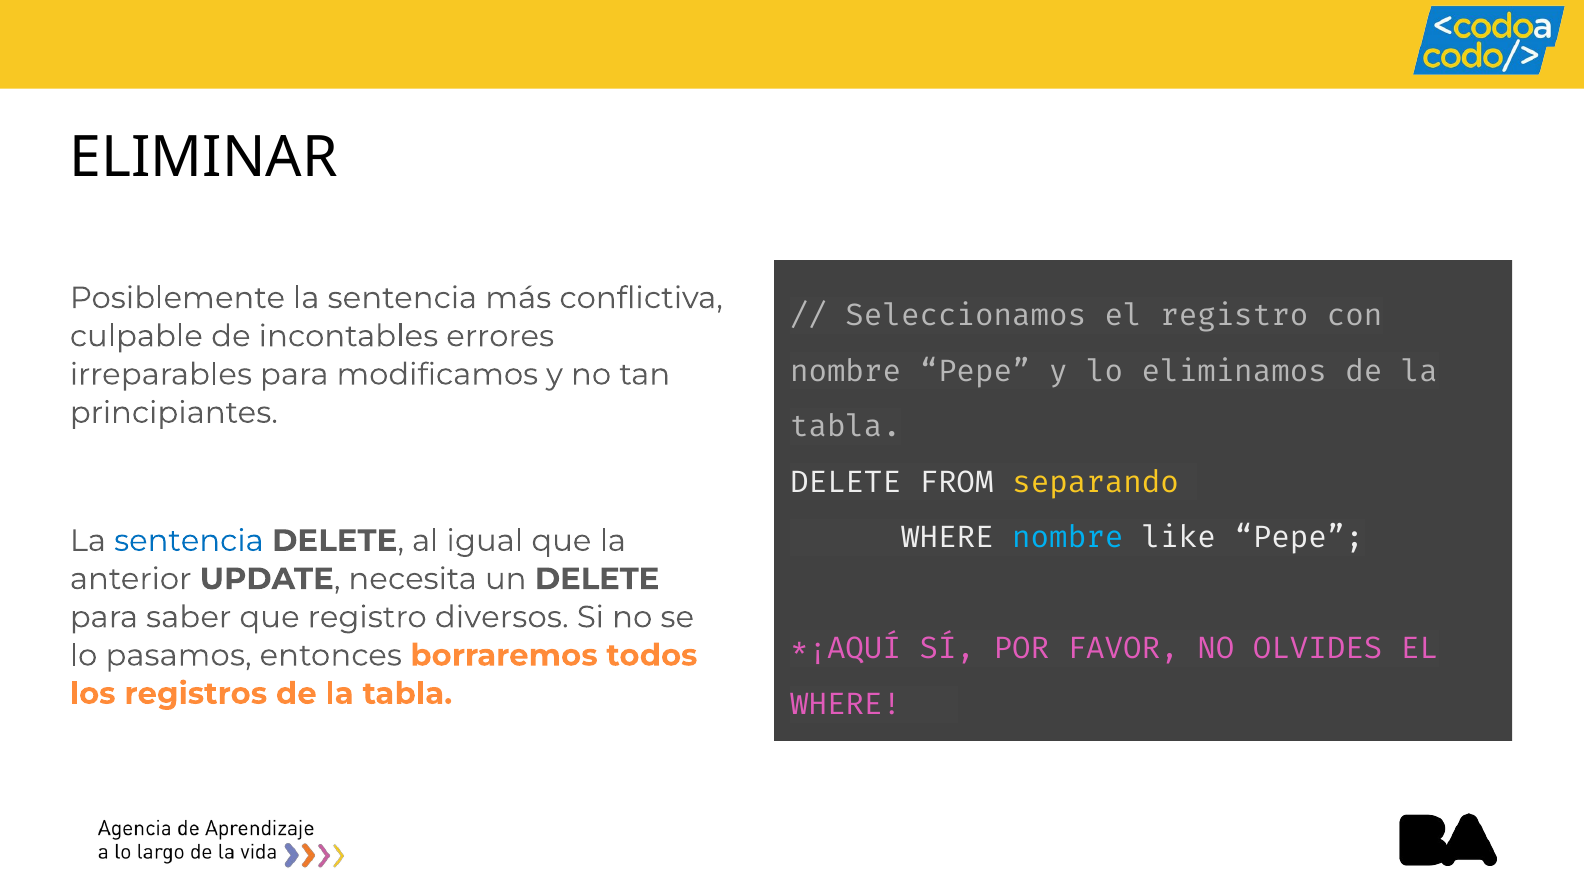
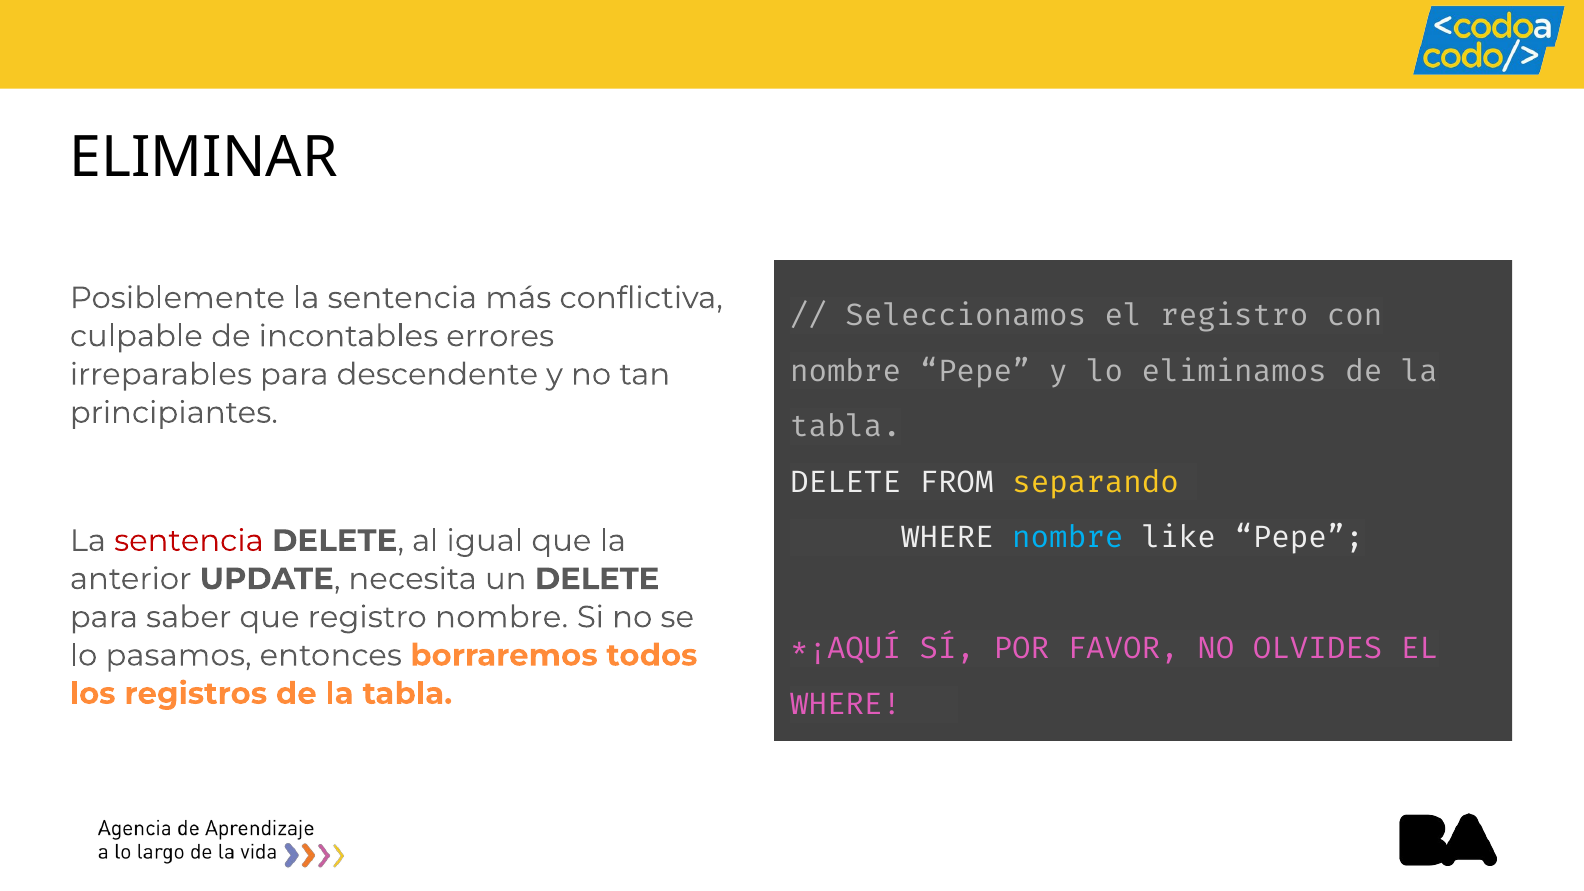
modificamos: modificamos -> descendente (437, 374)
sentencia colour: blue -> red (189, 541)
registro diversos: diversos -> nombre (502, 617)
